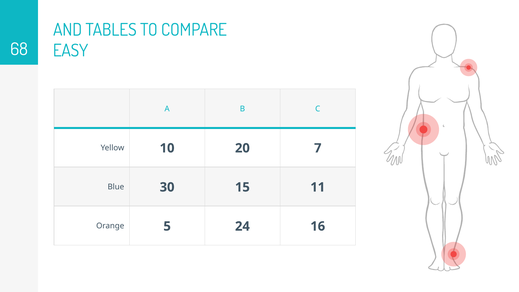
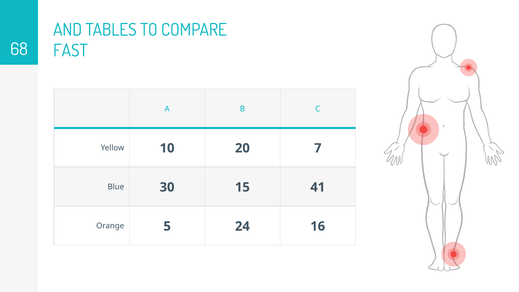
EASY: EASY -> FAST (70, 51)
11: 11 -> 41 (318, 187)
